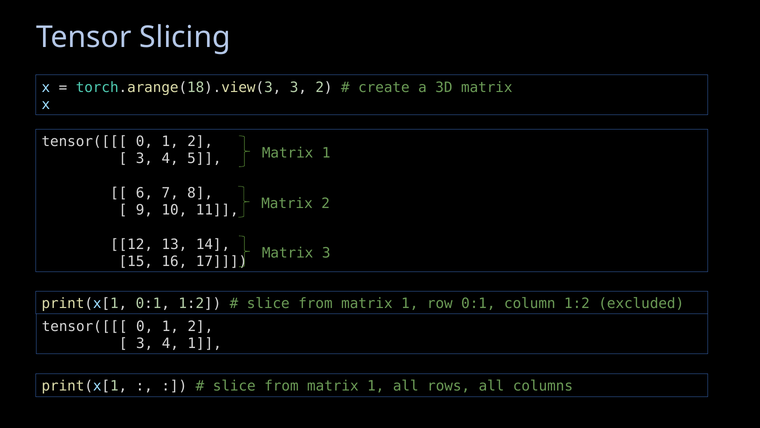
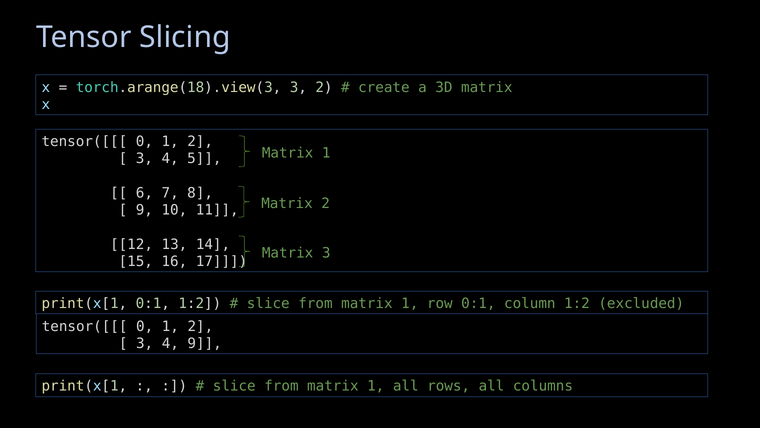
4 1: 1 -> 9 (205, 343)
